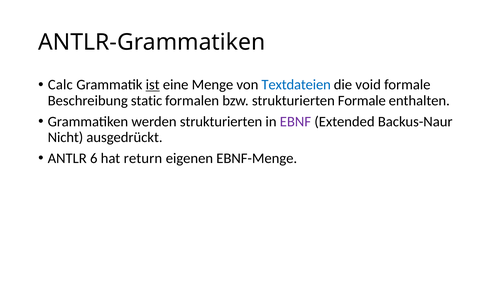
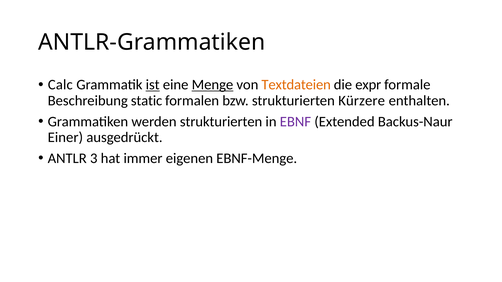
Menge underline: none -> present (212, 85)
Textdateien colour: blue -> orange (296, 85)
void: void -> expr (368, 85)
strukturierten Formale: Formale -> Kürzere (362, 101)
Nicht: Nicht -> Einer (65, 138)
6: 6 -> 3 (94, 159)
return: return -> immer (143, 159)
